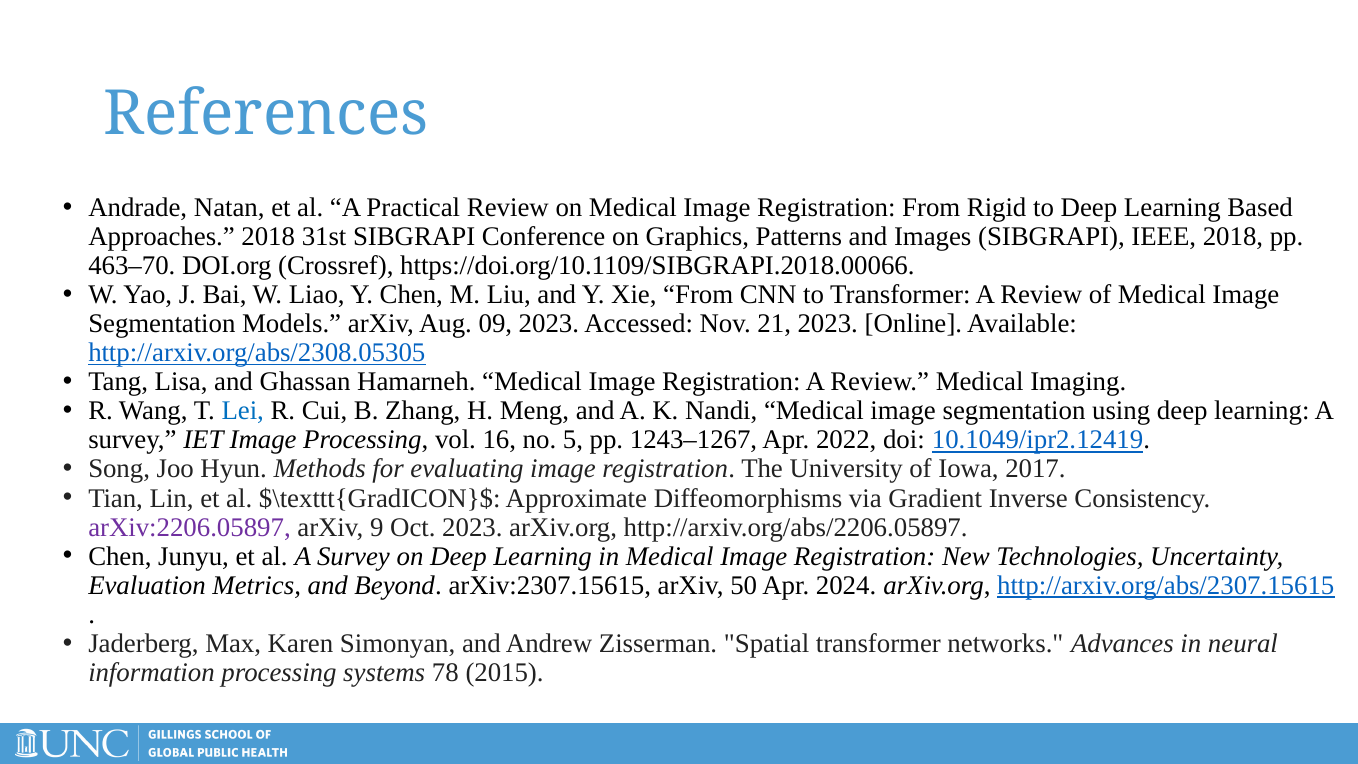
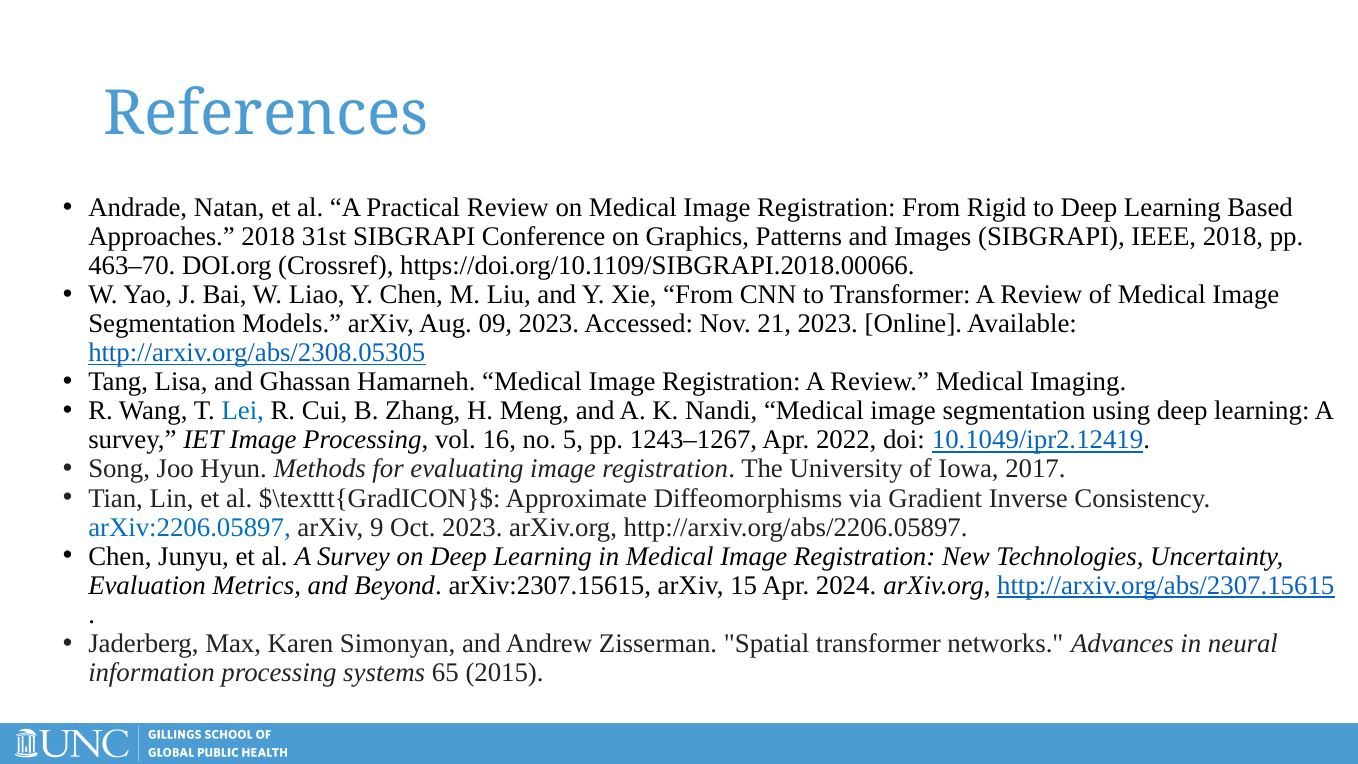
arXiv:2206.05897 colour: purple -> blue (189, 527)
50: 50 -> 15 (744, 585)
78: 78 -> 65 (445, 672)
